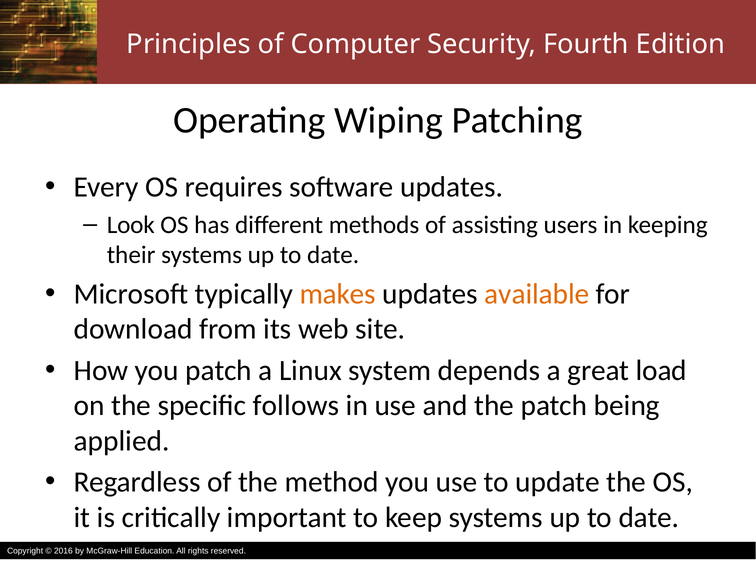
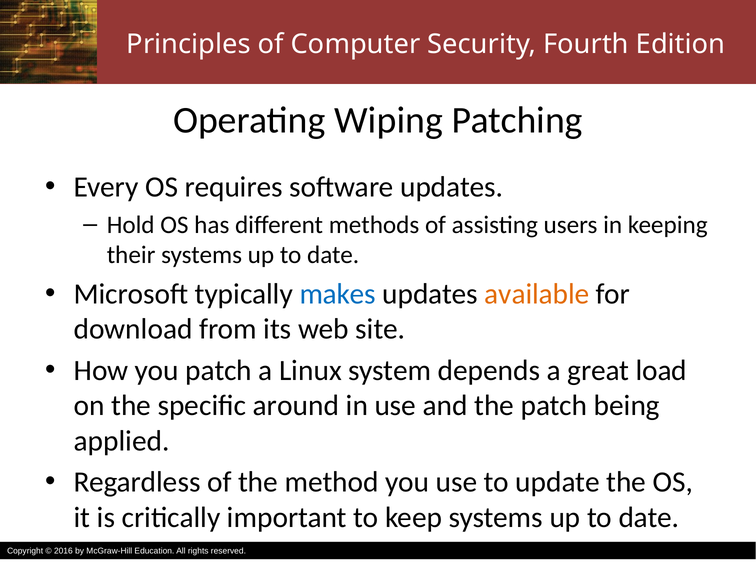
Look: Look -> Hold (131, 225)
makes colour: orange -> blue (338, 294)
follows: follows -> around (296, 406)
